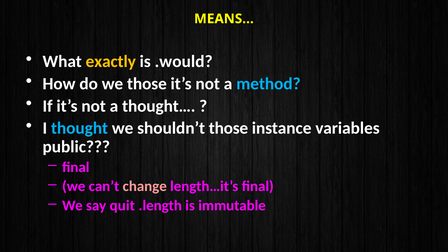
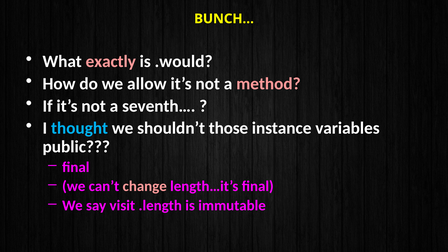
MEANS…: MEANS… -> BUNCH… (224, 19)
exactly colour: yellow -> pink (111, 62)
we those: those -> allow (147, 84)
method colour: light blue -> pink (268, 84)
thought…: thought… -> seventh… (159, 106)
quit: quit -> visit (122, 206)
